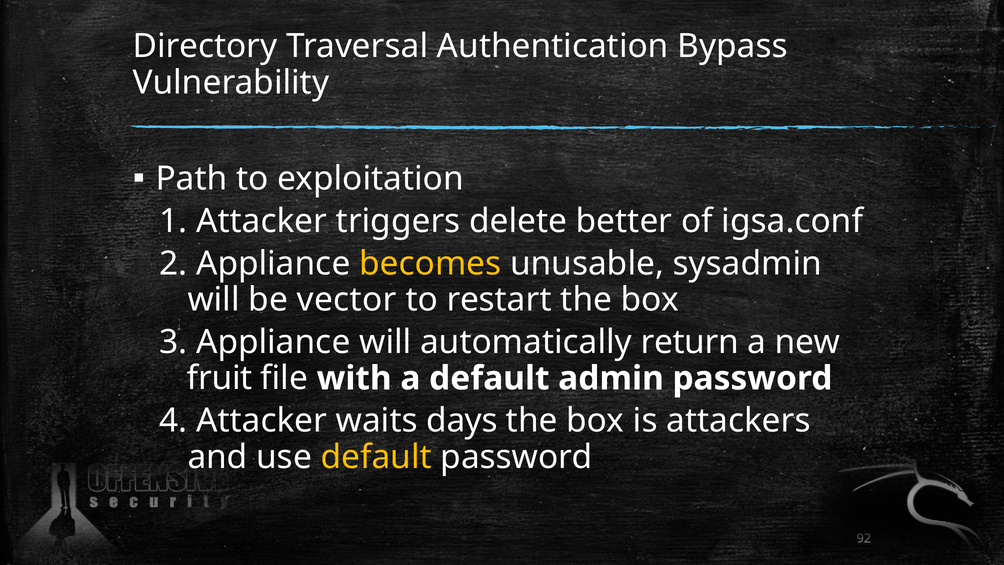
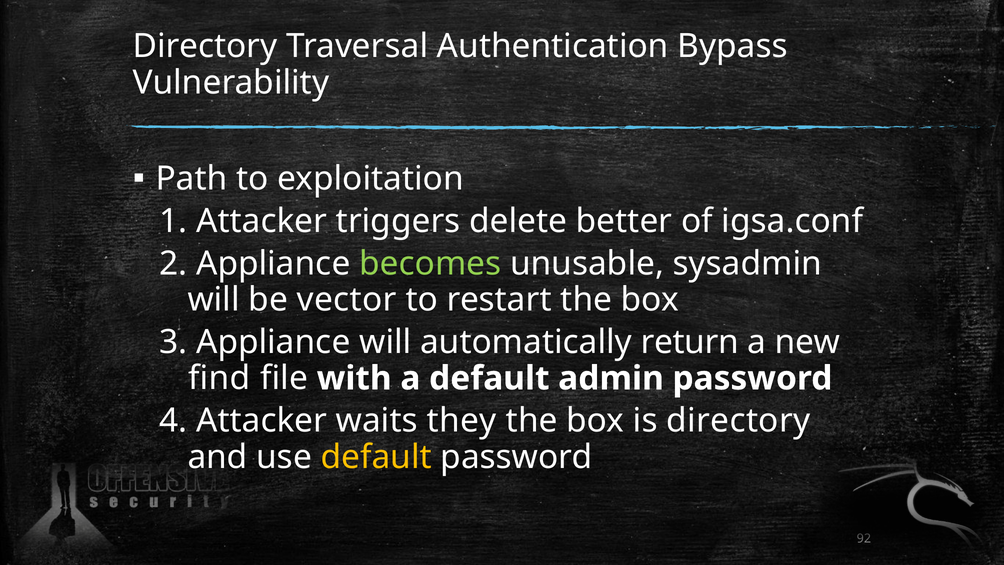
becomes colour: yellow -> light green (430, 264)
fruit: fruit -> find (219, 378)
days: days -> they (462, 421)
is attackers: attackers -> directory (738, 421)
